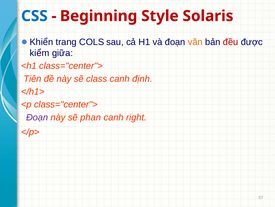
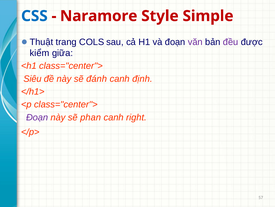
Beginning: Beginning -> Naramore (99, 16)
Solaris: Solaris -> Simple (208, 16)
Khiển: Khiển -> Thuật (41, 42)
văn colour: orange -> purple (195, 42)
đều colour: red -> purple (231, 42)
Tiên: Tiên -> Siêu (32, 79)
class: class -> đánh (97, 79)
